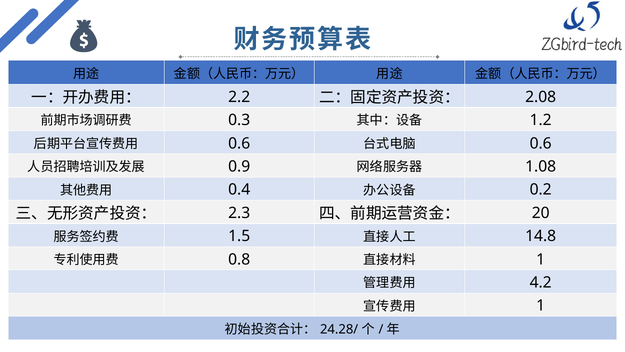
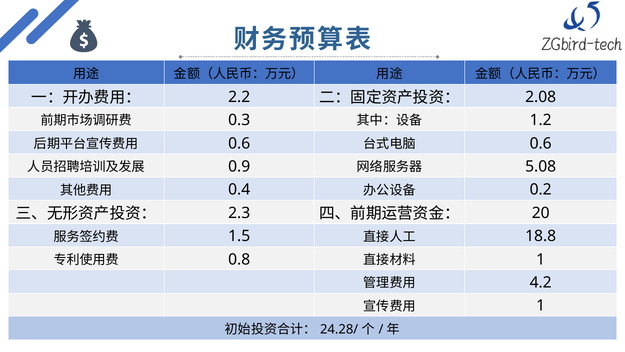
1.08: 1.08 -> 5.08 (541, 166)
14.8: 14.8 -> 18.8 (541, 236)
